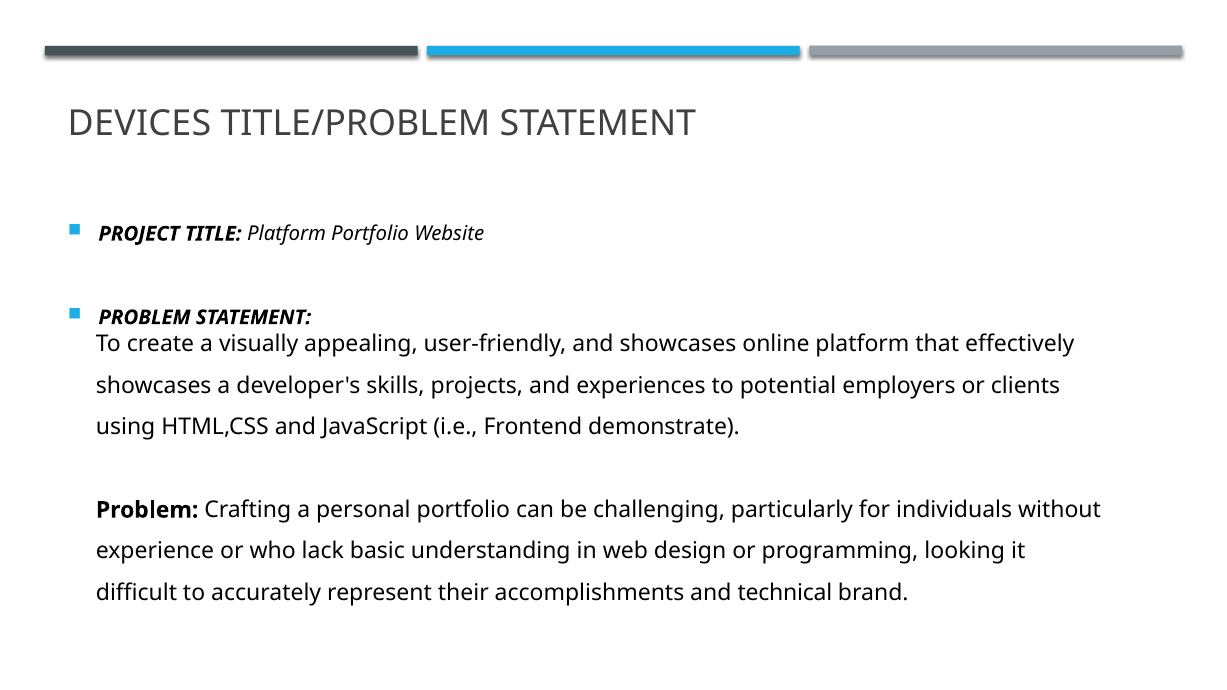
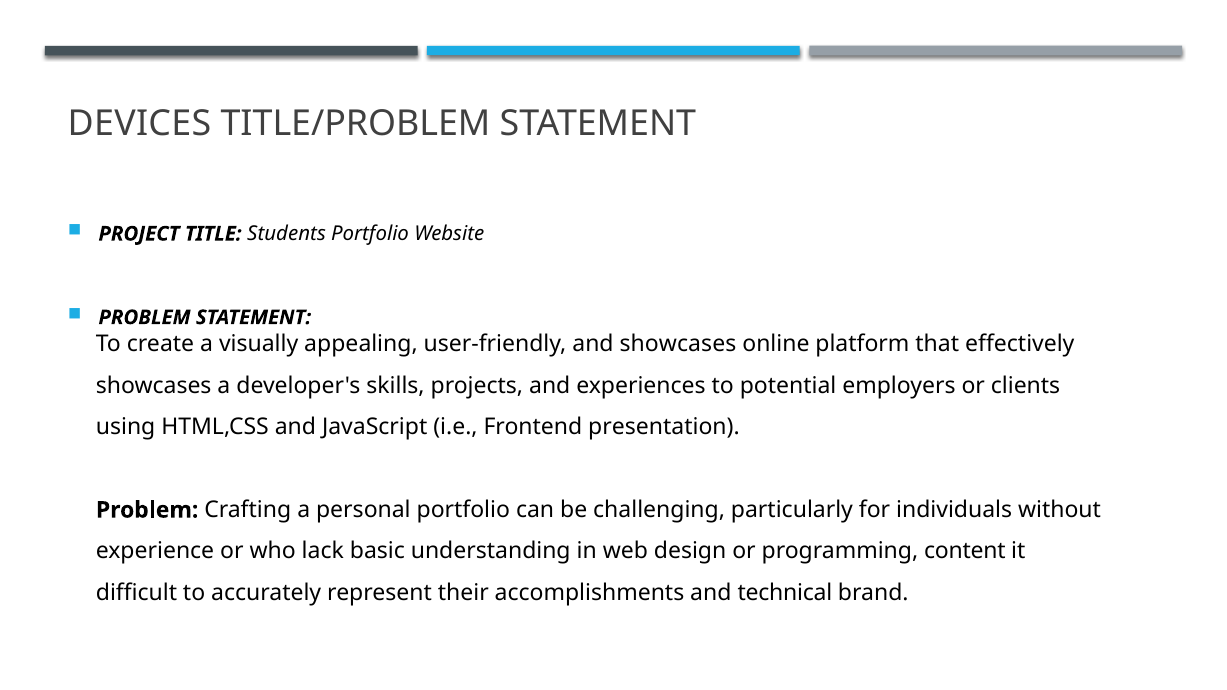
TITLE Platform: Platform -> Students (287, 234)
demonstrate: demonstrate -> presentation (664, 427)
looking: looking -> content (965, 552)
